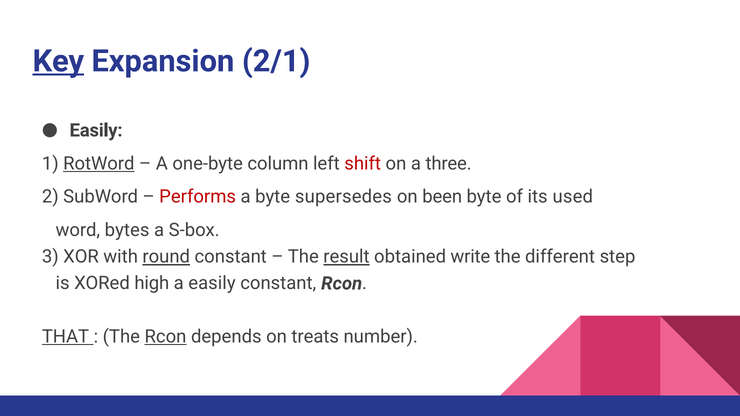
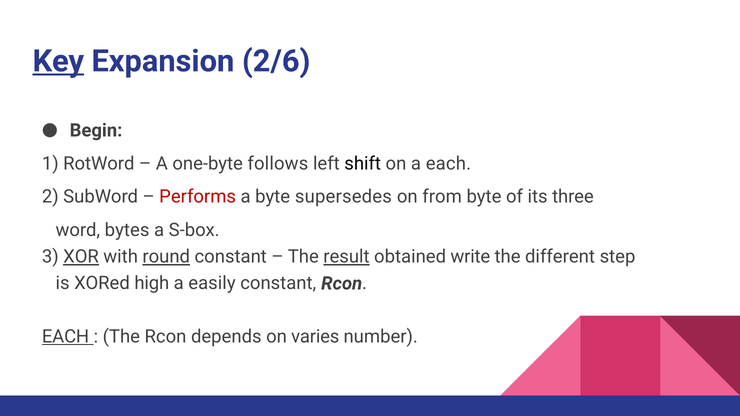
2/1: 2/1 -> 2/6 (276, 61)
Easily: Easily -> Begin (96, 130)
RotWord underline: present -> none (99, 164)
column: column -> follows (278, 164)
shift colour: red -> black (363, 164)
a three: three -> each (448, 164)
been: been -> from (442, 197)
used: used -> three (573, 197)
XOR underline: none -> present (81, 257)
THAT: THAT -> EACH (66, 337)
Rcon underline: present -> none (165, 337)
treats: treats -> varies (315, 337)
